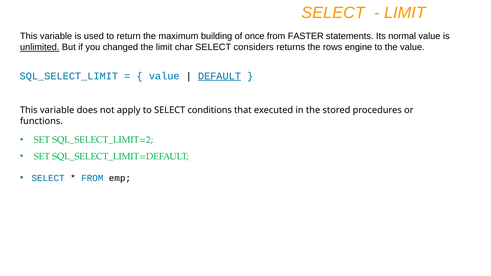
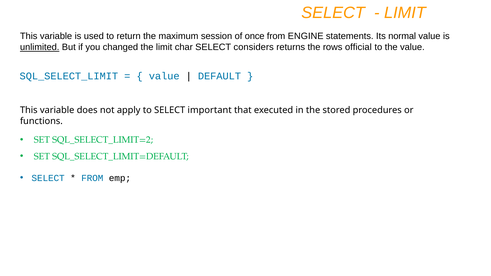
building: building -> session (217, 36)
FASTER: FASTER -> ENGINE (306, 36)
engine: engine -> official (358, 47)
DEFAULT underline: present -> none (219, 76)
conditions: conditions -> important (210, 110)
